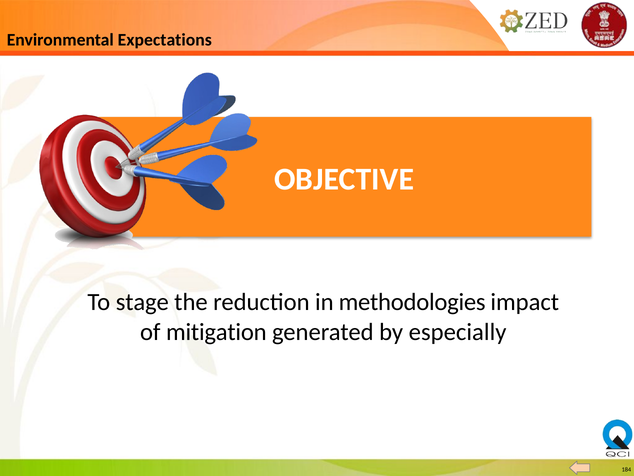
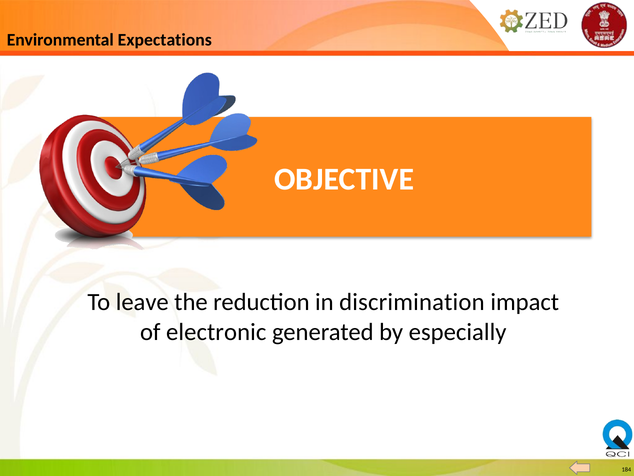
stage: stage -> leave (142, 302)
methodologies: methodologies -> discrimination (412, 302)
mitigation: mitigation -> electronic (216, 332)
